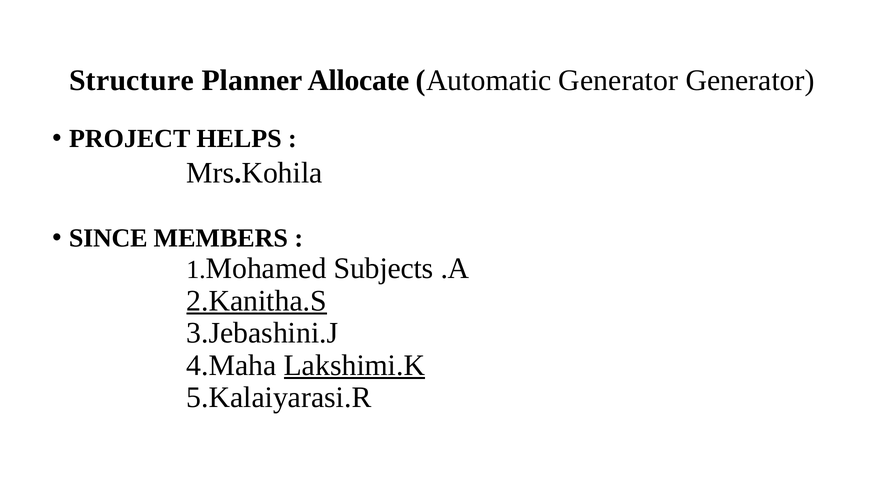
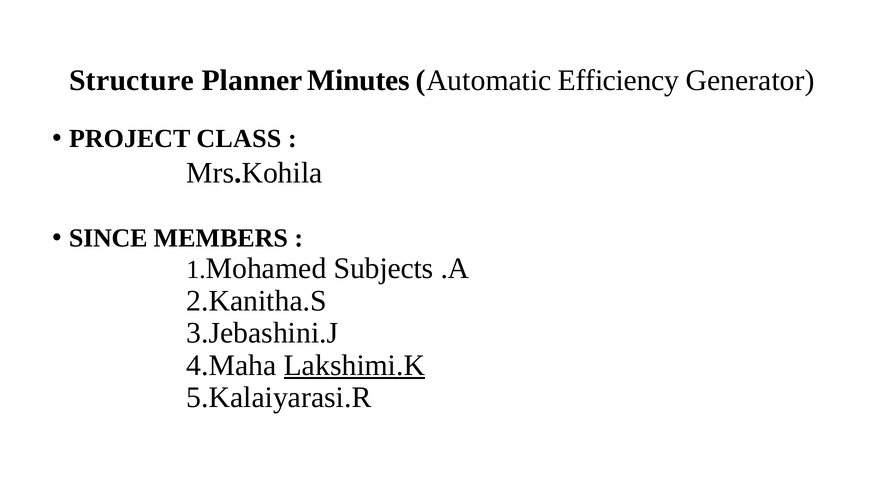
Allocate: Allocate -> Minutes (359, 80)
Automatic Generator: Generator -> Efficiency (618, 80)
HELPS: HELPS -> CLASS (239, 138)
2.Kanitha.S underline: present -> none (257, 300)
